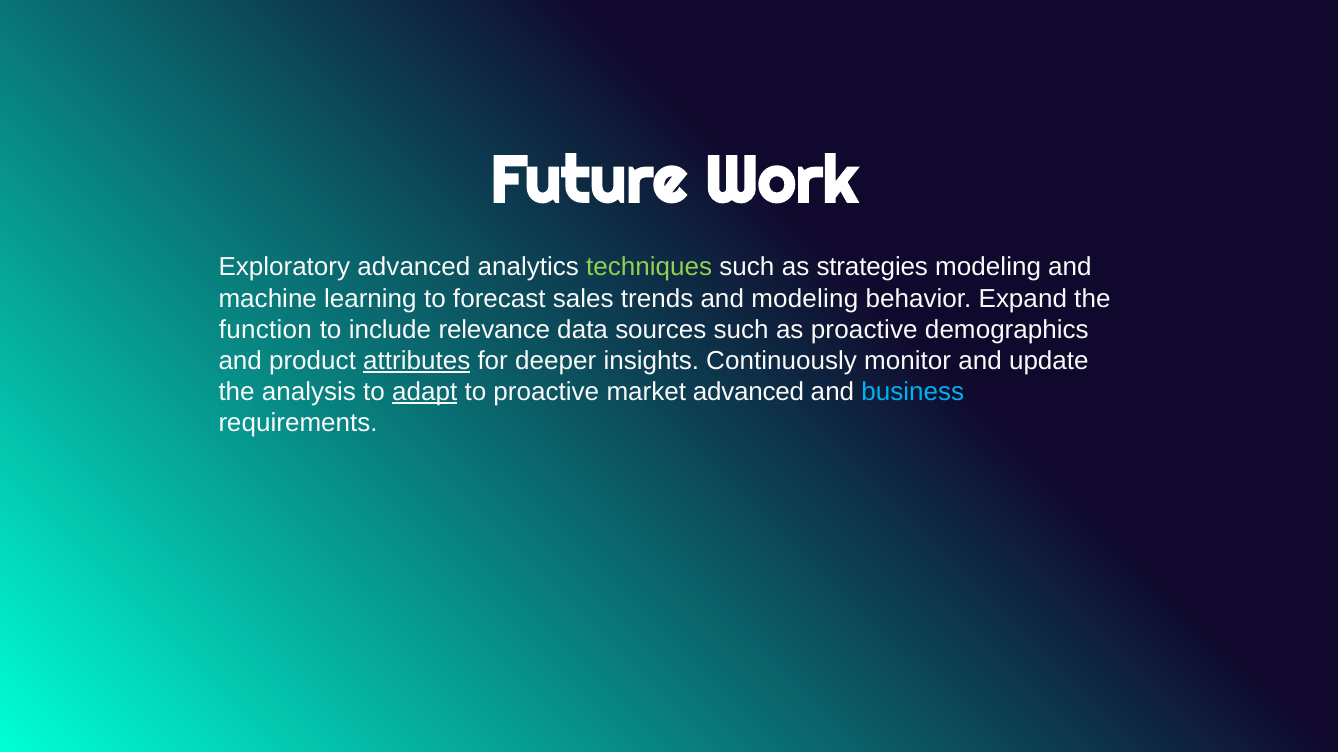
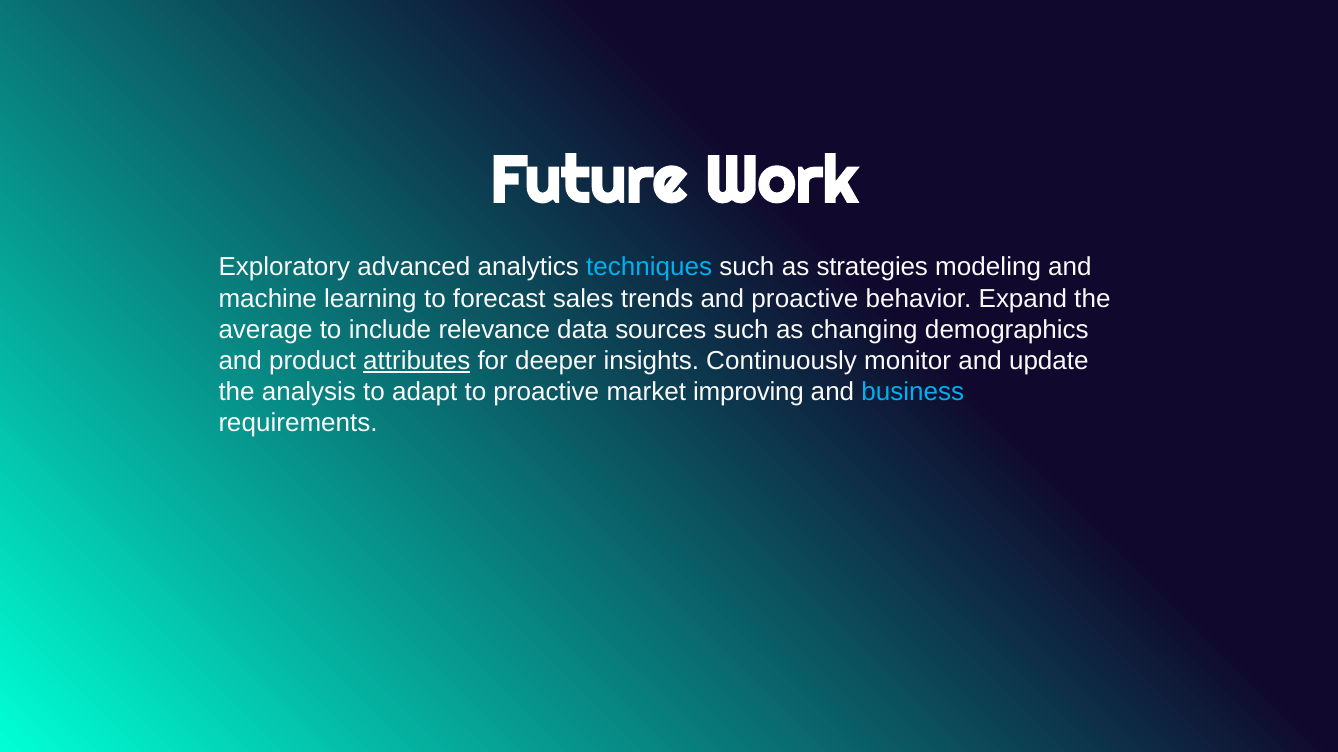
techniques colour: light green -> light blue (649, 267)
and modeling: modeling -> proactive (805, 299)
function: function -> average (266, 330)
as proactive: proactive -> changing (864, 330)
adapt underline: present -> none (425, 392)
market advanced: advanced -> improving (748, 392)
